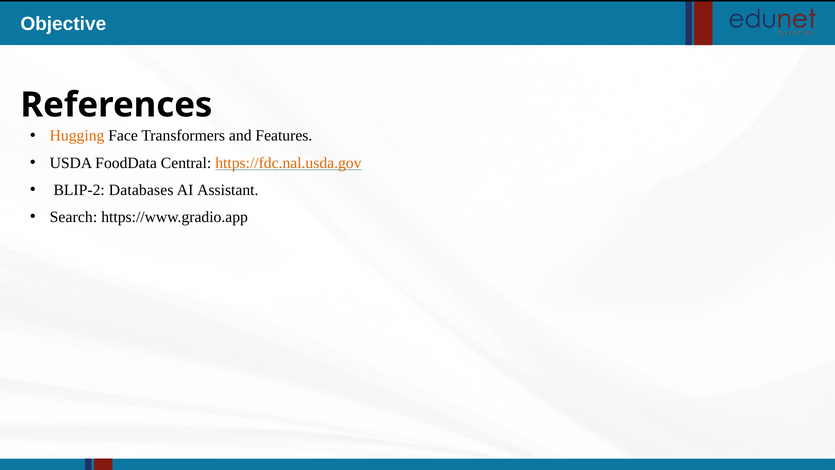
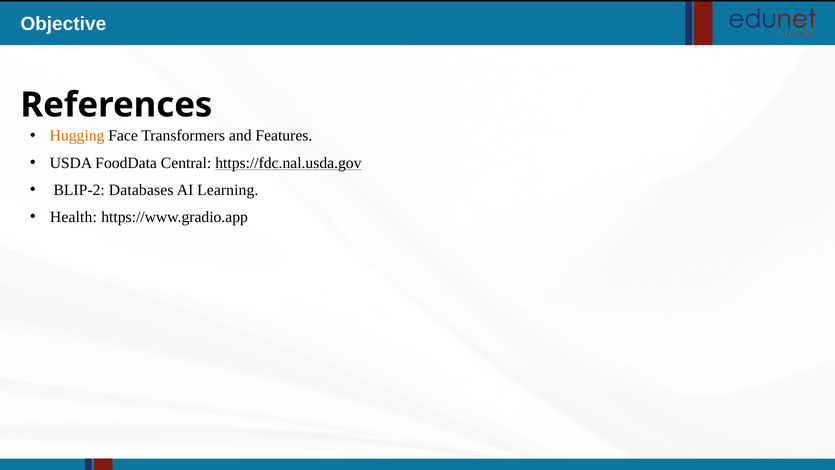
https://fdc.nal.usda.gov colour: orange -> black (288, 163)
Assistant: Assistant -> Learning (228, 190)
Search: Search -> Health (73, 217)
